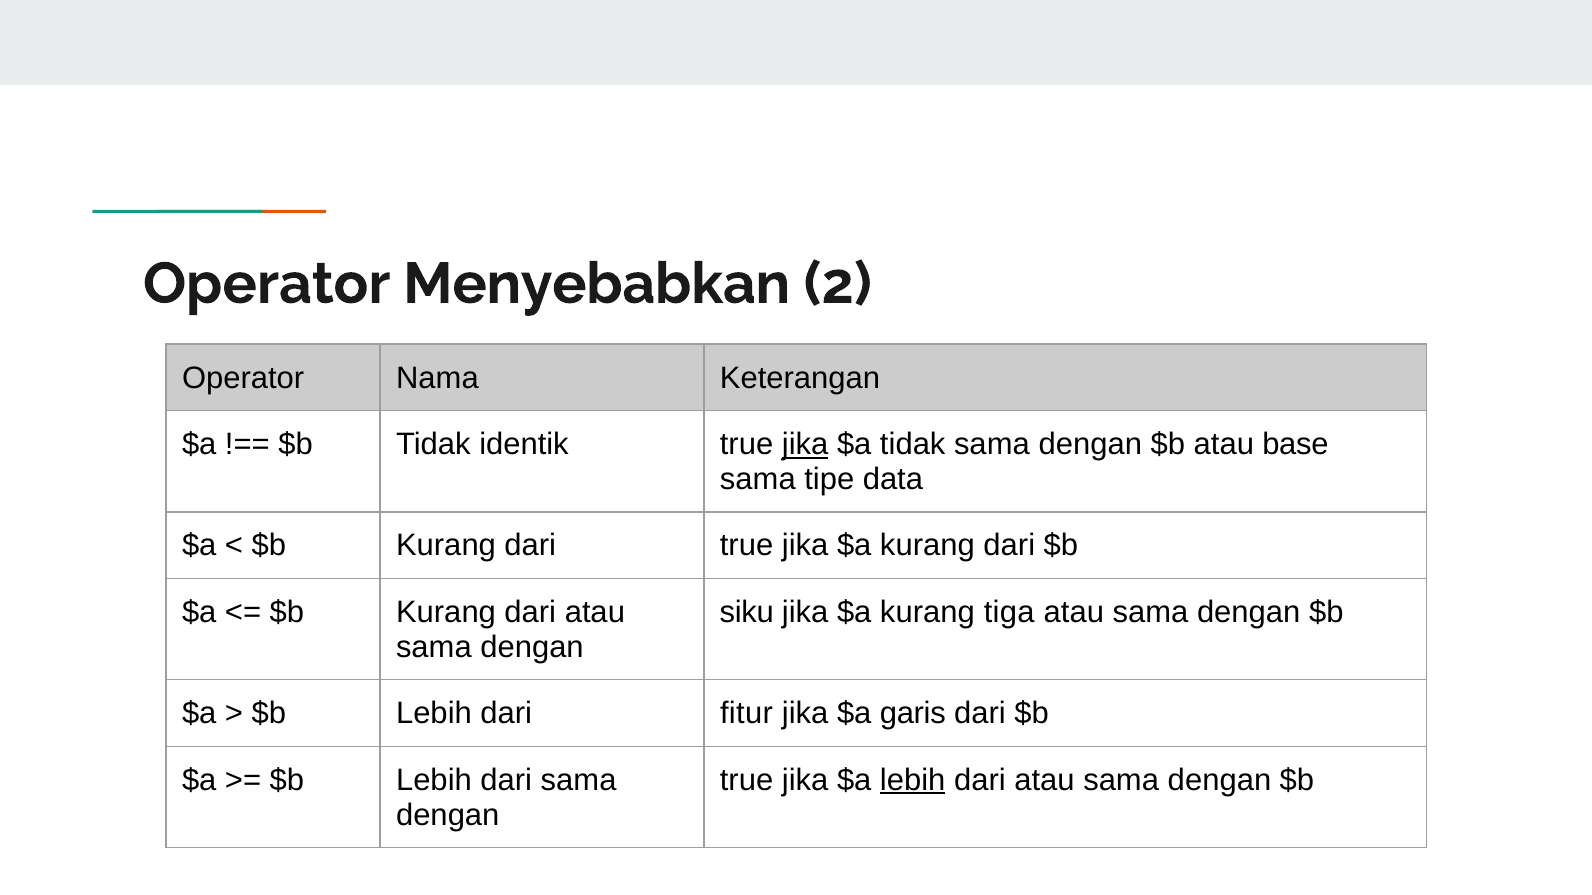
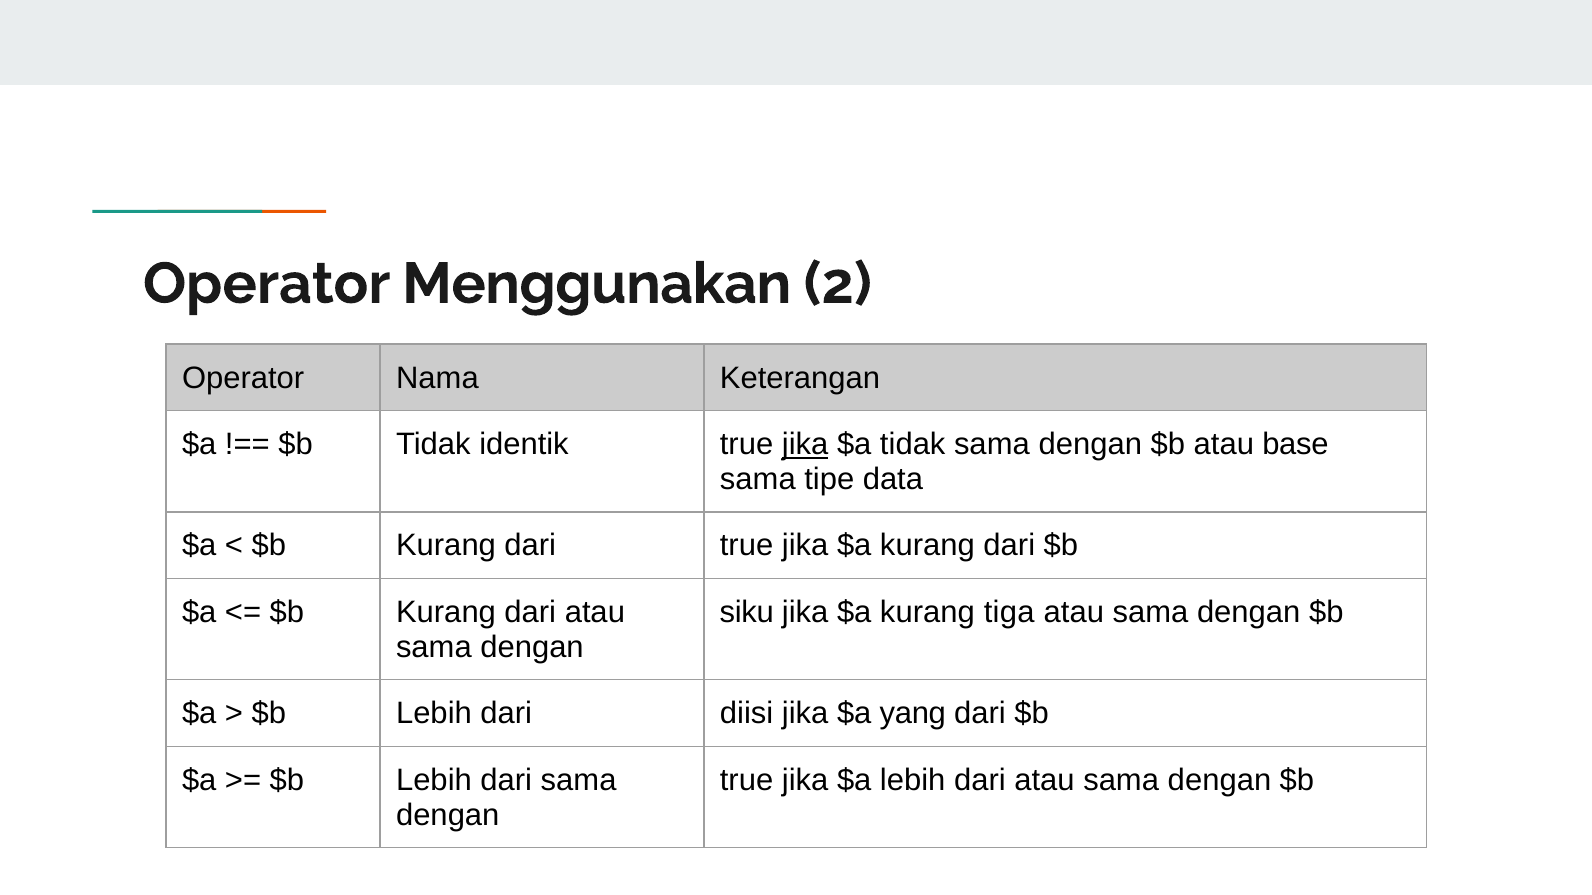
Menyebabkan: Menyebabkan -> Menggunakan (597, 284)
fitur: fitur -> diisi (747, 714)
garis: garis -> yang (913, 714)
lebih underline: present -> none (913, 781)
